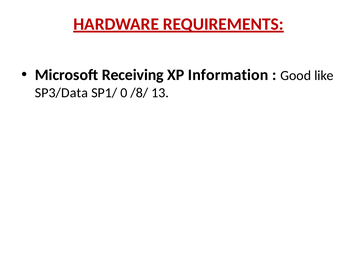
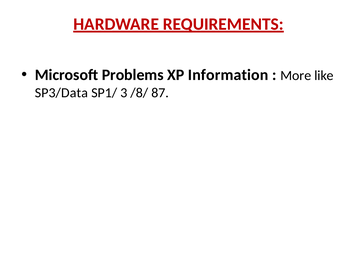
Receiving: Receiving -> Problems (133, 75)
Good: Good -> More (296, 76)
0: 0 -> 3 (124, 93)
13: 13 -> 87 (160, 93)
